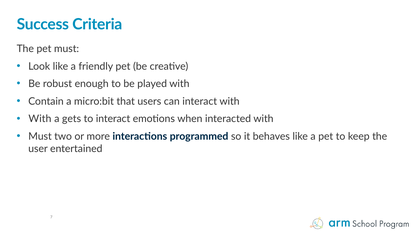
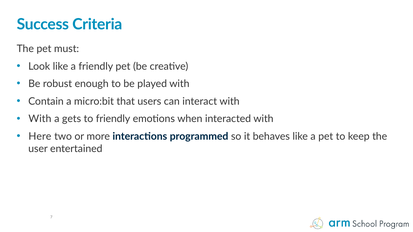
to interact: interact -> friendly (113, 119)
Must: Must -> Here (40, 137)
